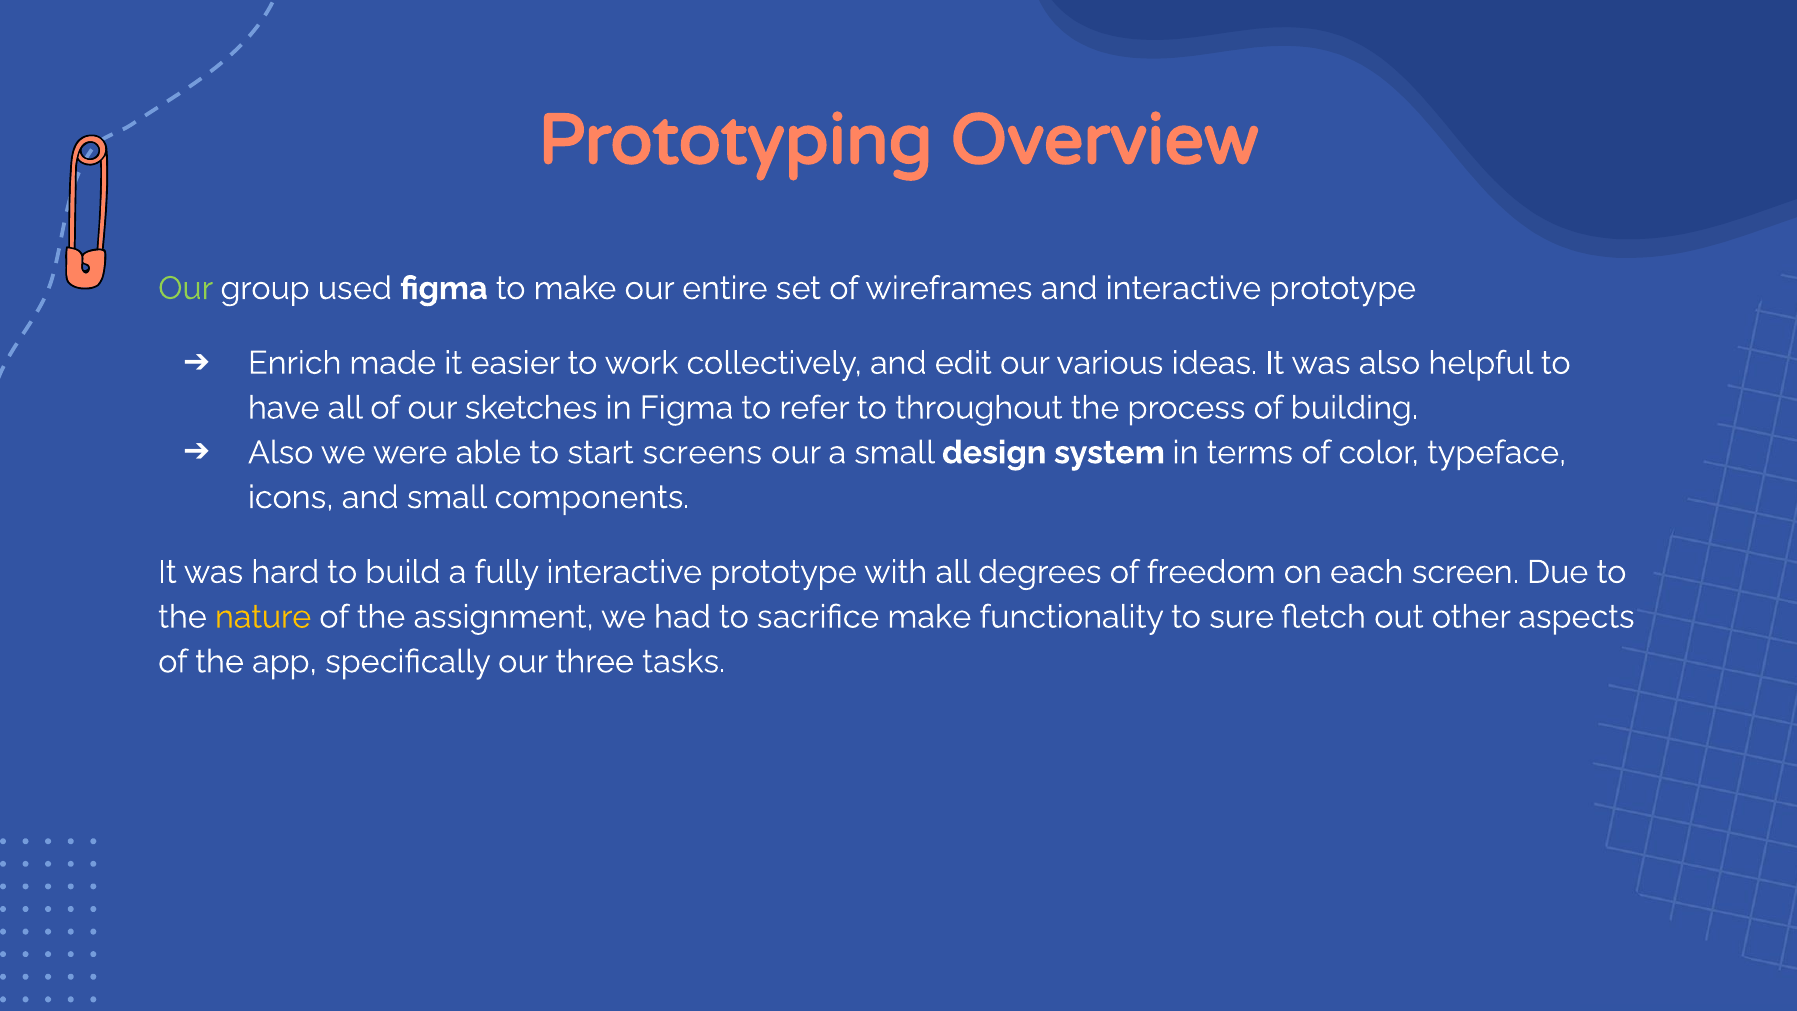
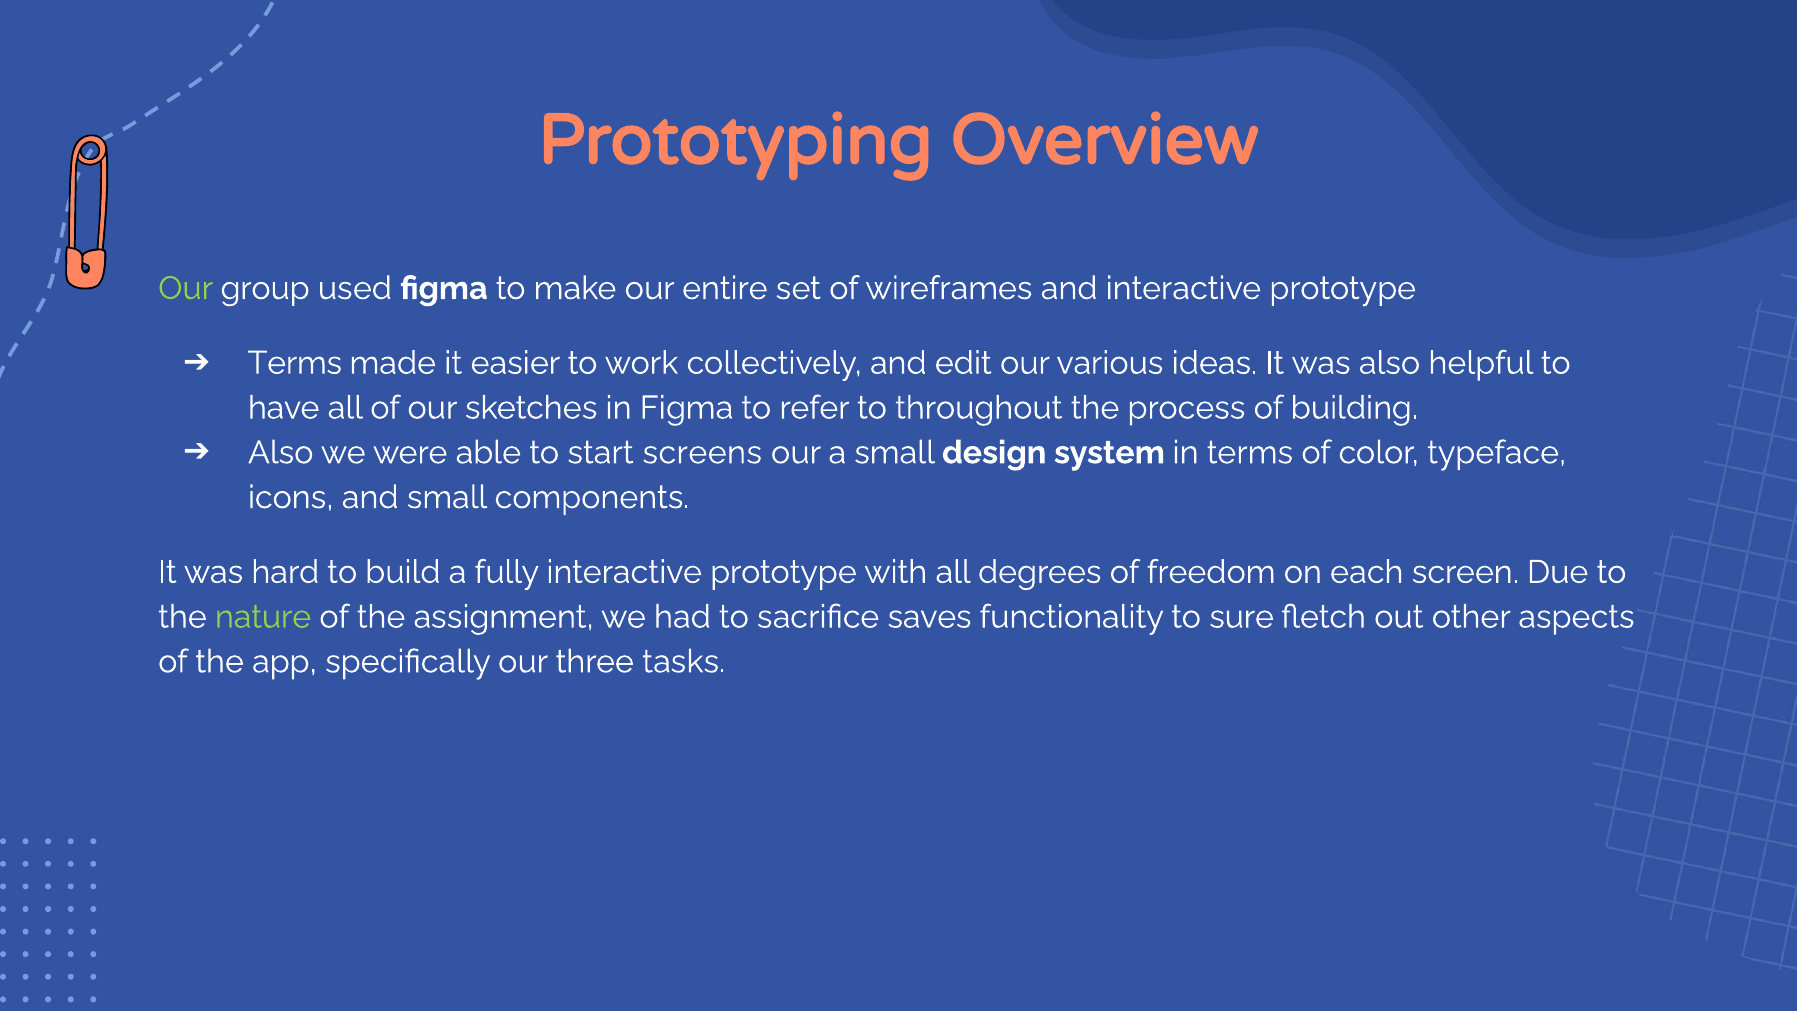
Enrich: Enrich -> Terms (295, 363)
nature colour: yellow -> light green (263, 617)
sacrifice make: make -> saves (930, 617)
